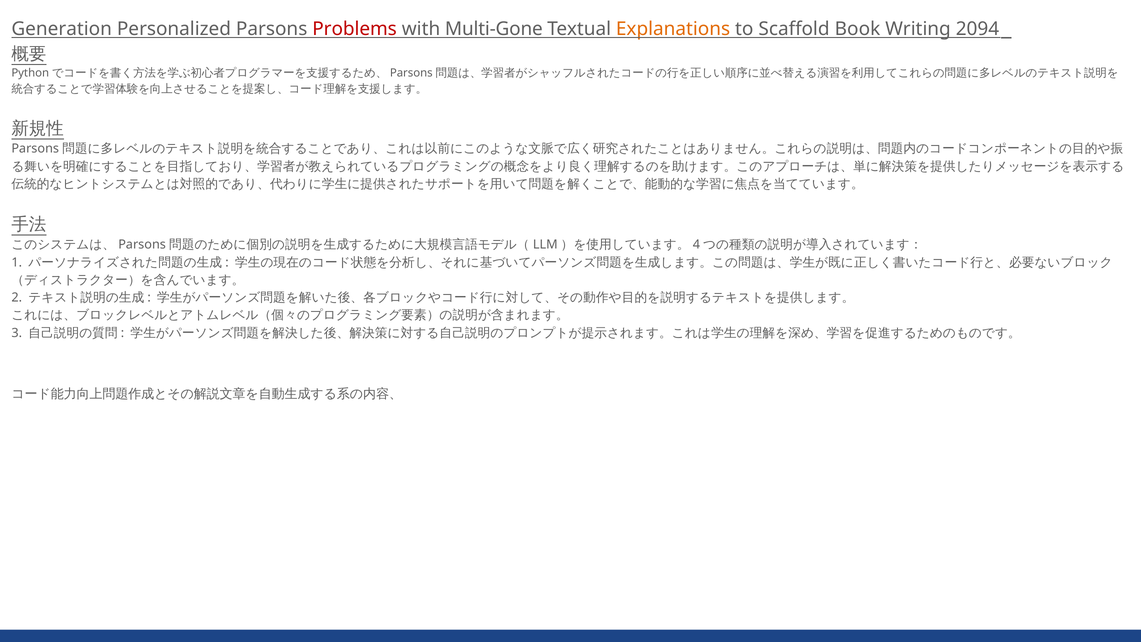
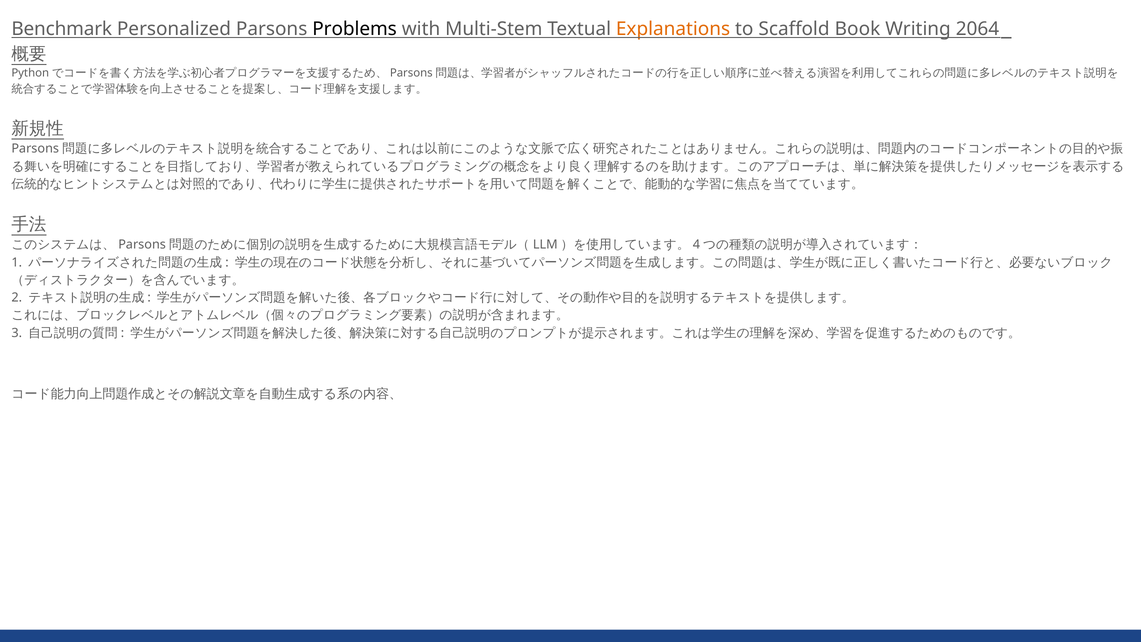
Generation: Generation -> Benchmark (62, 29)
Problems colour: red -> black (355, 29)
Multi-Gone: Multi-Gone -> Multi-Stem (494, 29)
2094: 2094 -> 2064 (977, 29)
